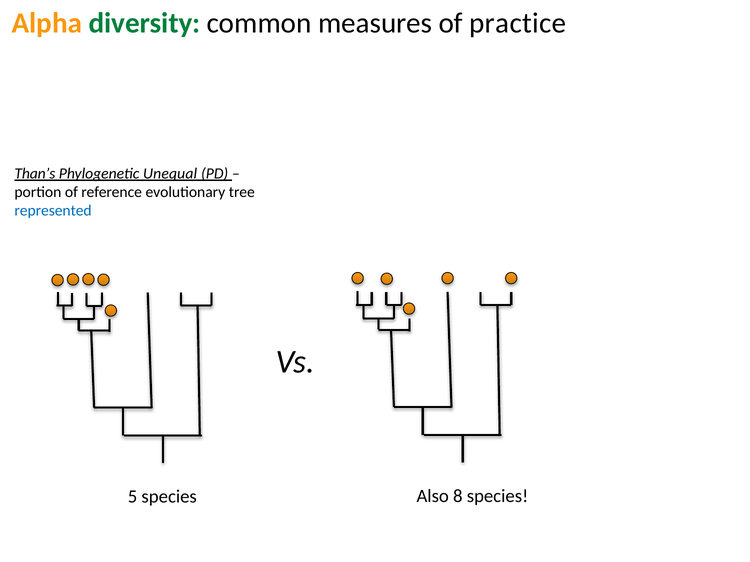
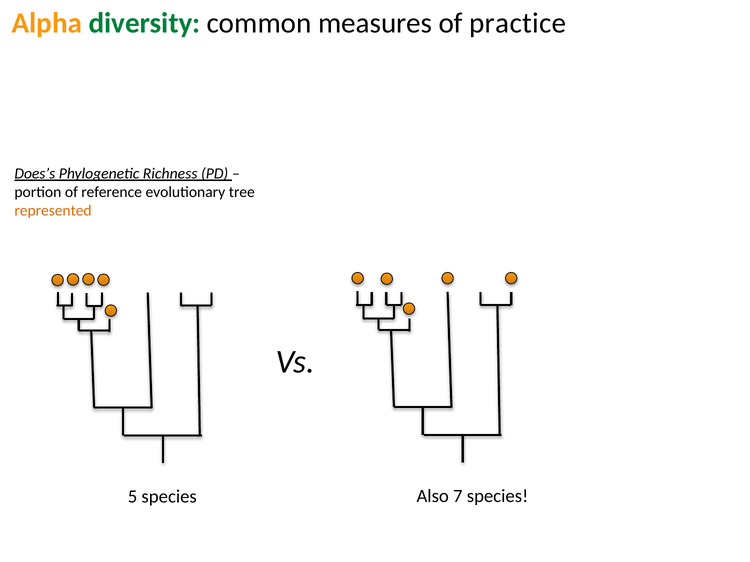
Than’s: Than’s -> Does’s (35, 174)
Unequal: Unequal -> Richness (170, 174)
represented colour: blue -> orange (53, 211)
8: 8 -> 7 (458, 497)
